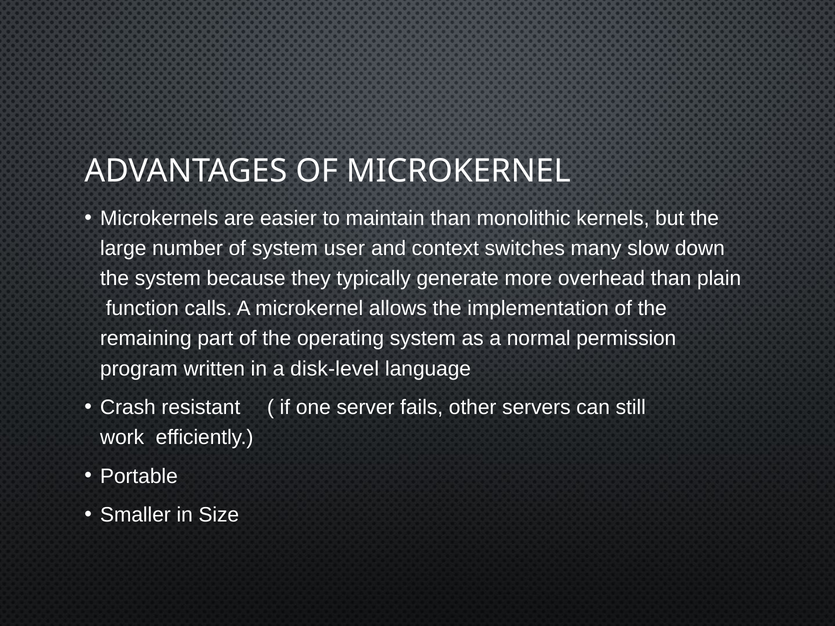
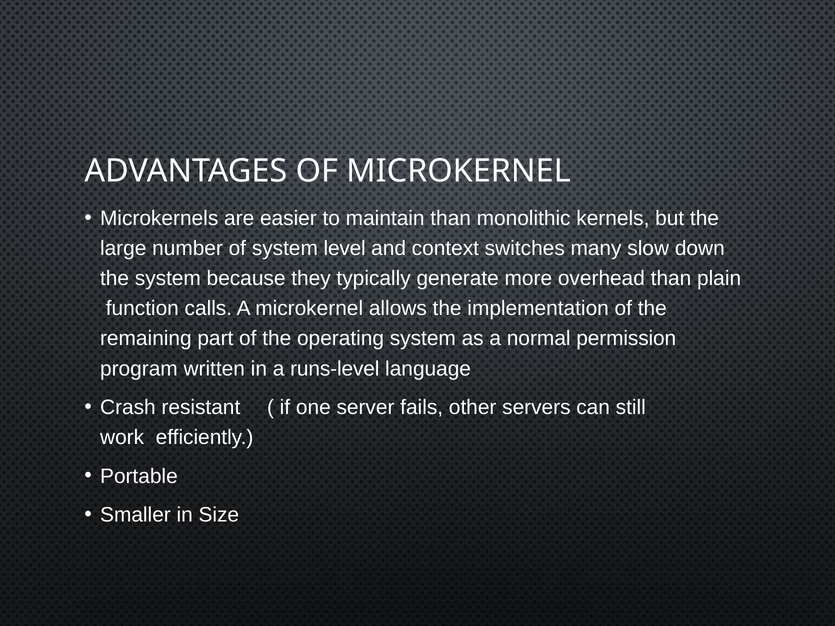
user: user -> level (345, 249)
disk-level: disk-level -> runs-level (335, 369)
